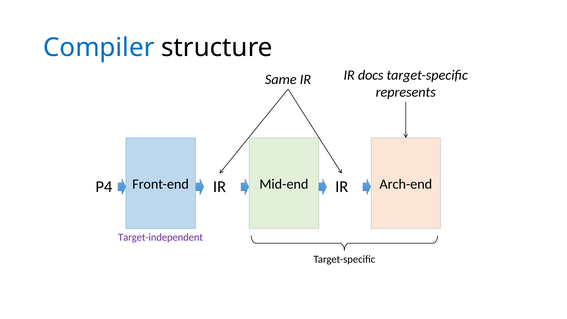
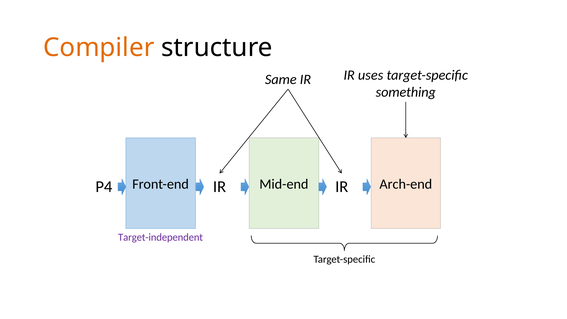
Compiler colour: blue -> orange (99, 48)
docs: docs -> uses (371, 75)
represents: represents -> something (406, 92)
